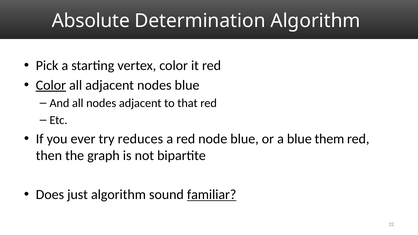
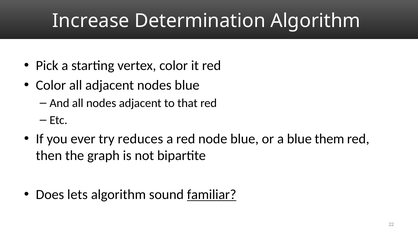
Absolute: Absolute -> Increase (91, 21)
Color underline: present -> none (51, 85)
just: just -> lets (77, 195)
